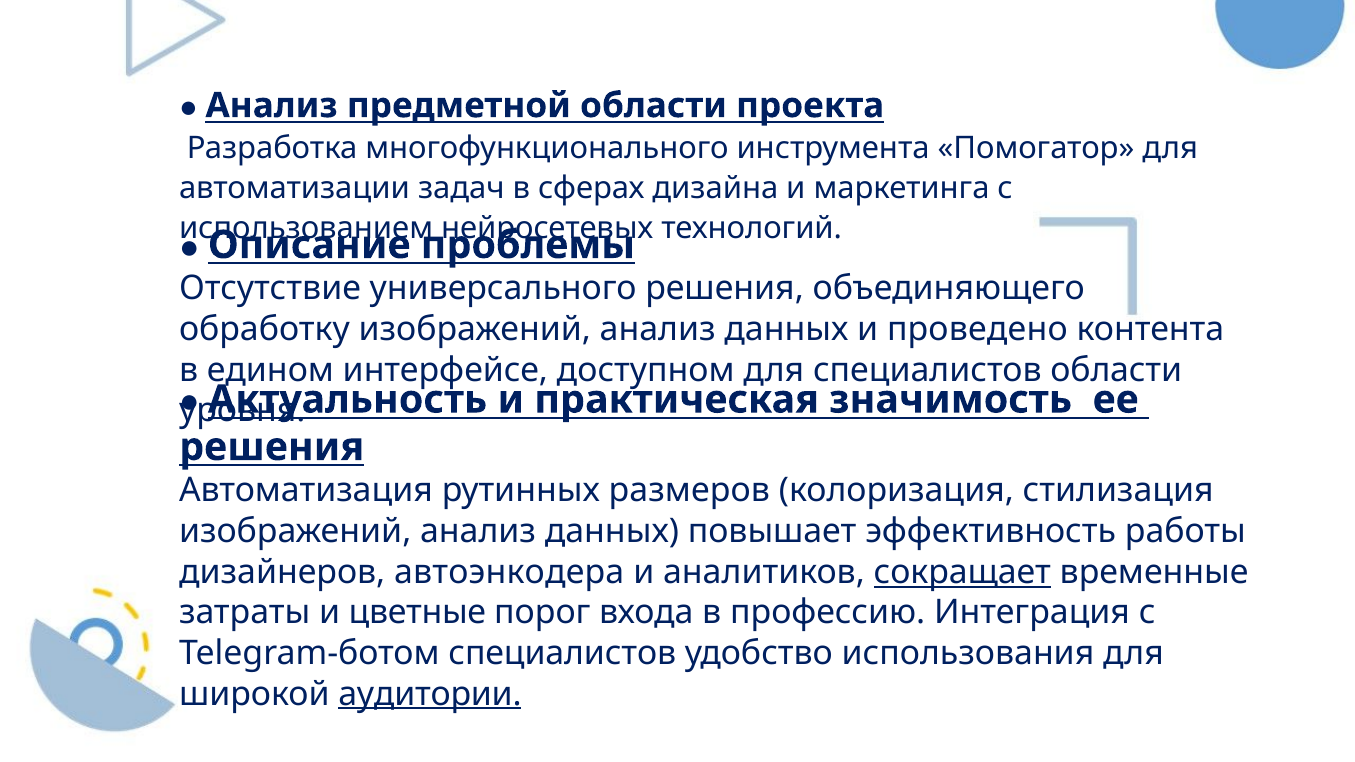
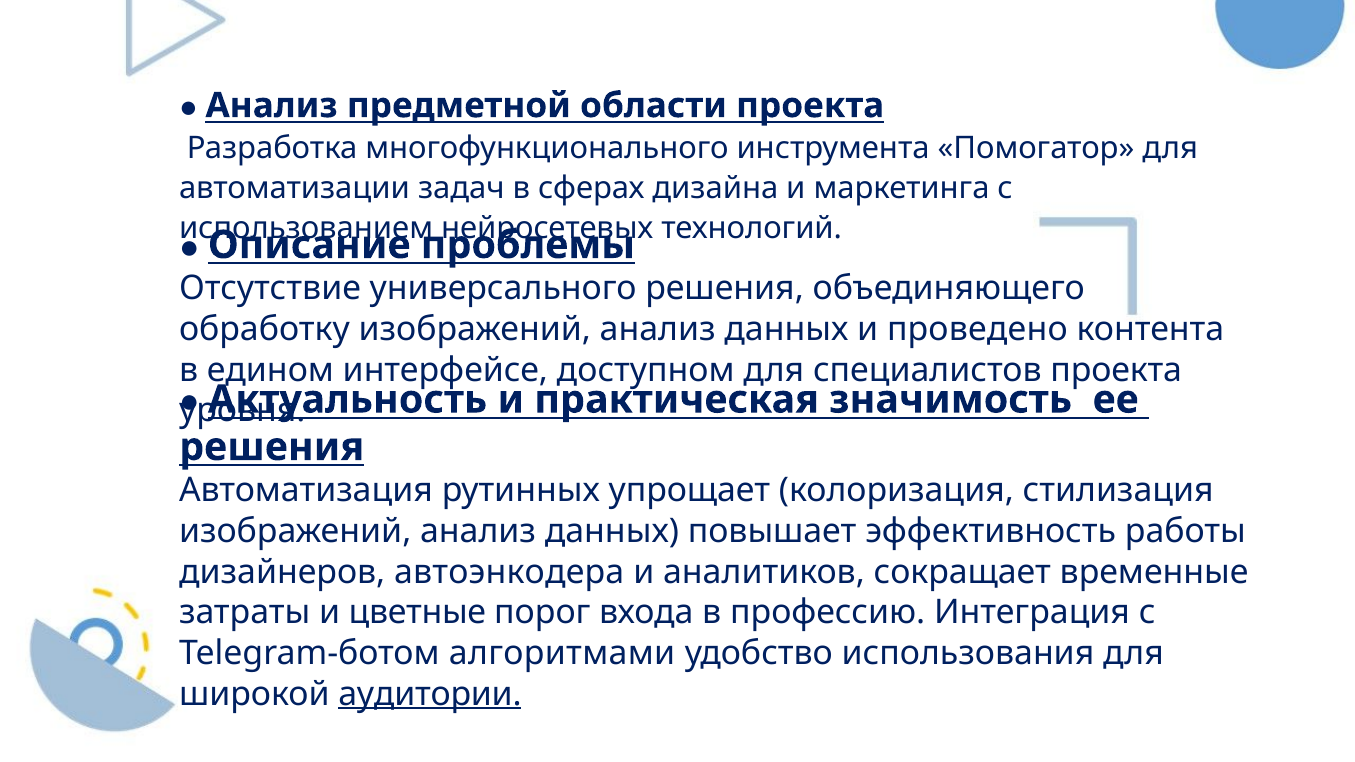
специалистов области: области -> проекта (1116, 370)
размеров: размеров -> упрощает (689, 491)
сокращает underline: present -> none (962, 572)
Telegram-ботом специалистов: специалистов -> алгоритмами (562, 653)
